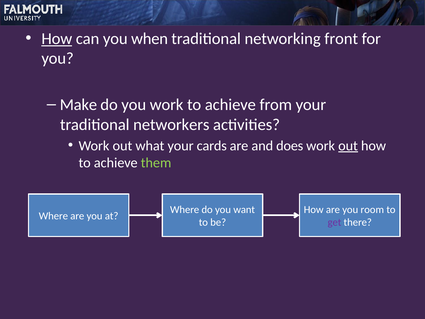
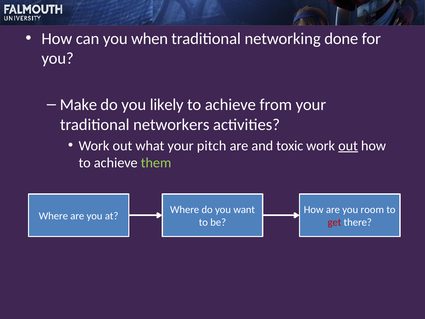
How underline: present -> none (57, 39)
front: front -> done (341, 39)
you work: work -> likely (167, 105)
cards: cards -> pitch (212, 146)
does: does -> toxic (290, 146)
get colour: purple -> red (334, 222)
